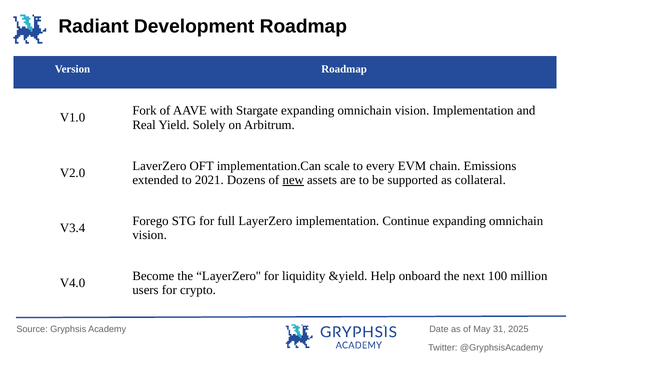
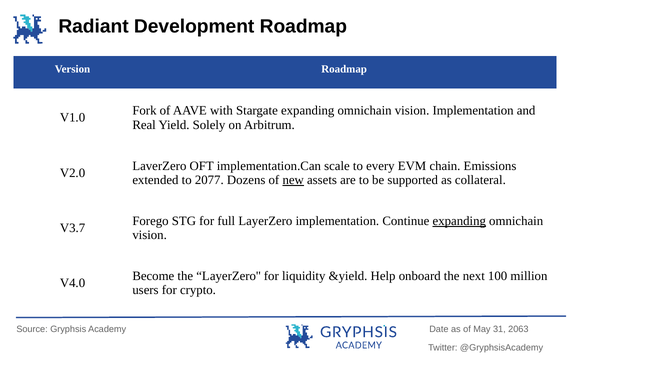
2021: 2021 -> 2077 (209, 180)
expanding underline: none -> present (459, 221)
V3.4: V3.4 -> V3.7 (73, 228)
2025: 2025 -> 2063 (518, 329)
